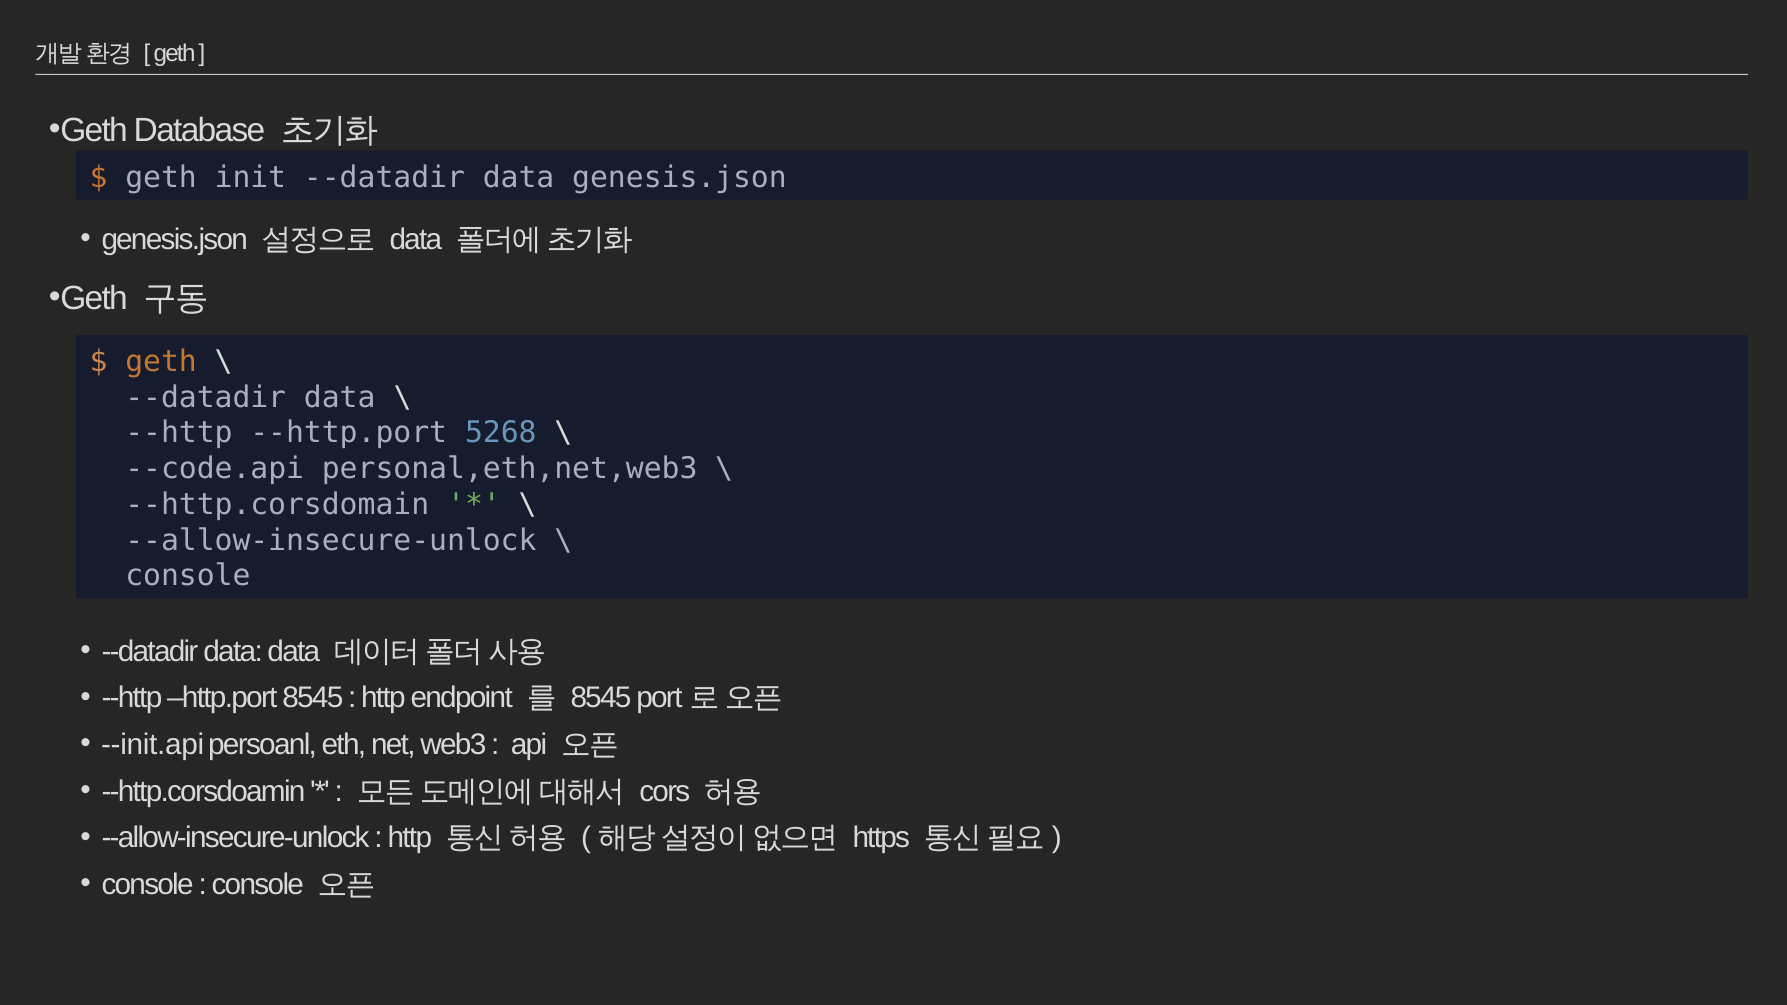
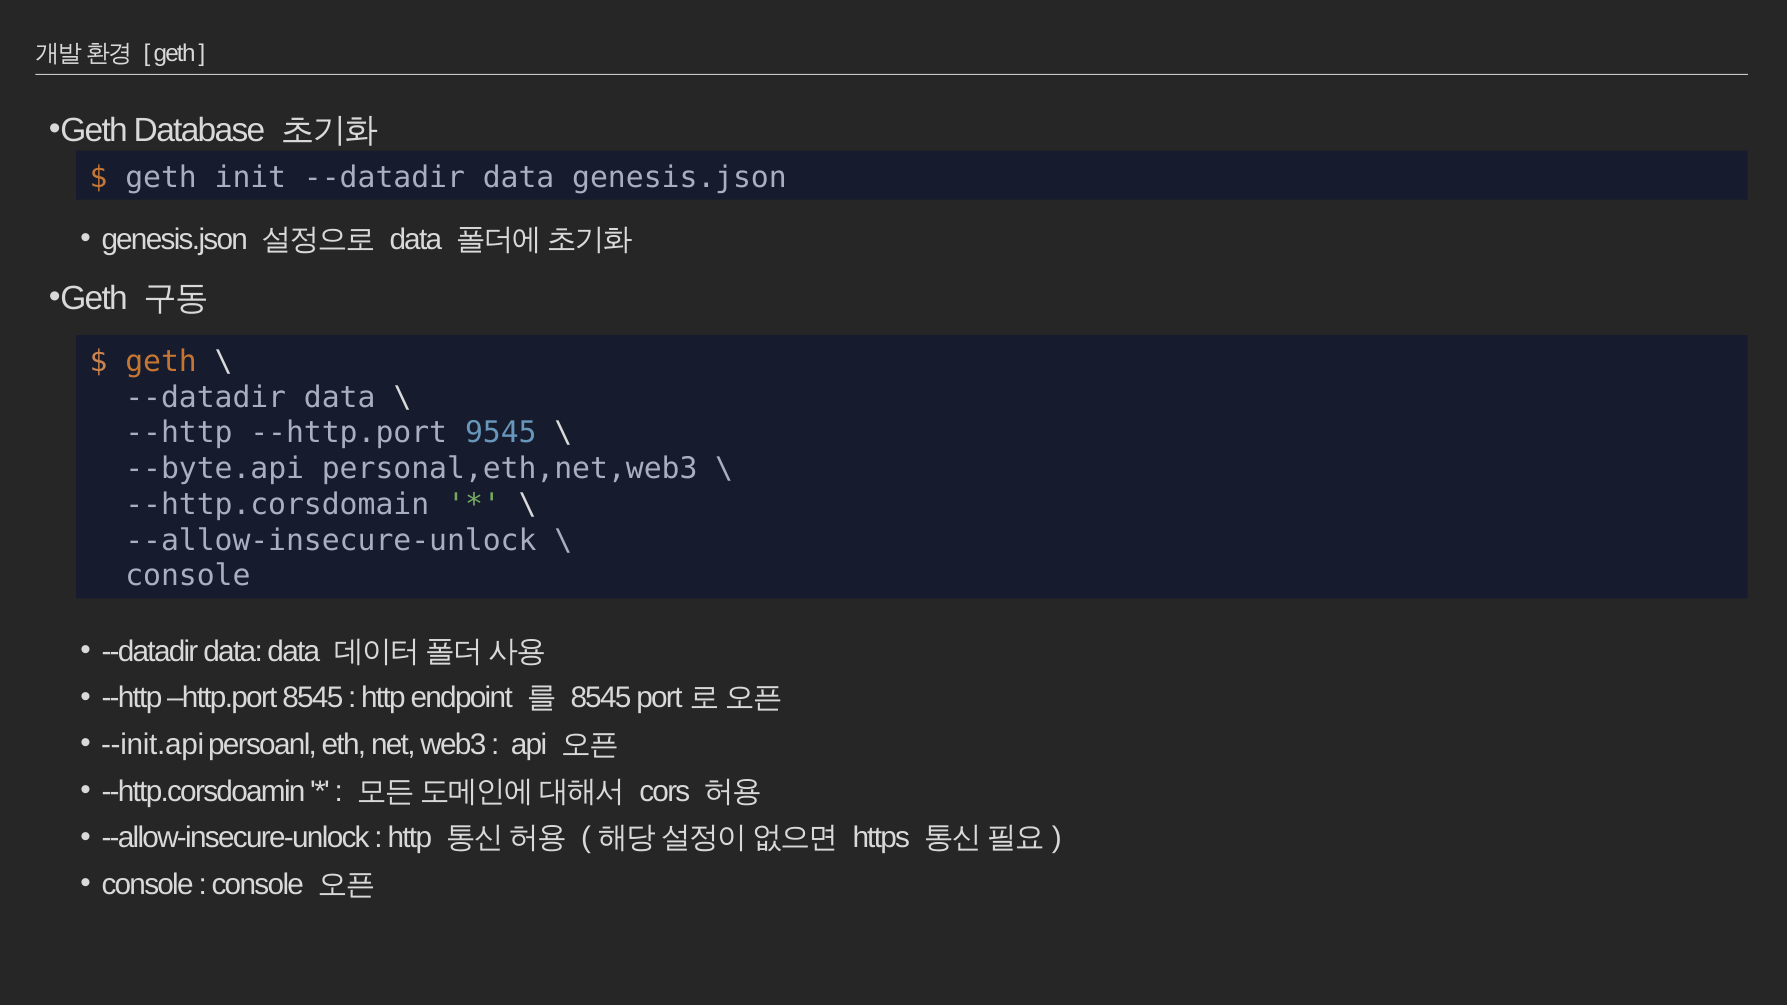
5268: 5268 -> 9545 (501, 433)
--code.api: --code.api -> --byte.api (215, 469)
